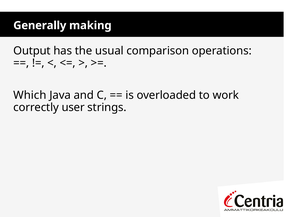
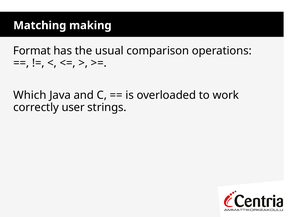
Generally: Generally -> Matching (40, 25)
Output: Output -> Format (32, 51)
